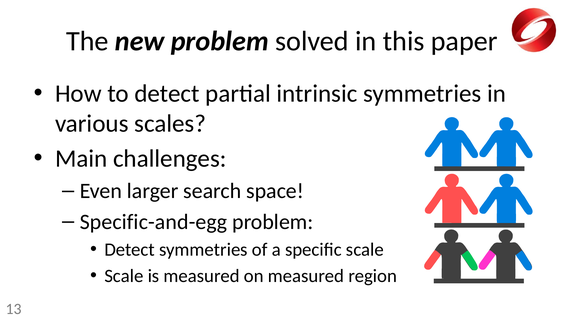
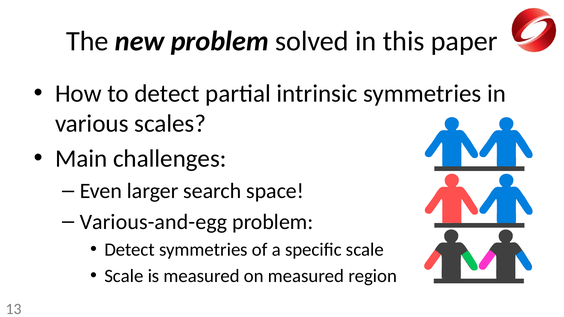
Specific-and-egg: Specific-and-egg -> Various-and-egg (153, 222)
